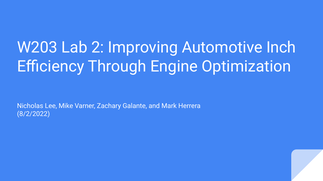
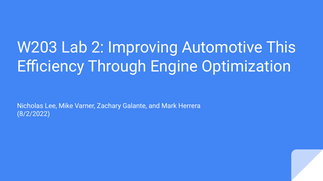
Inch: Inch -> This (281, 48)
